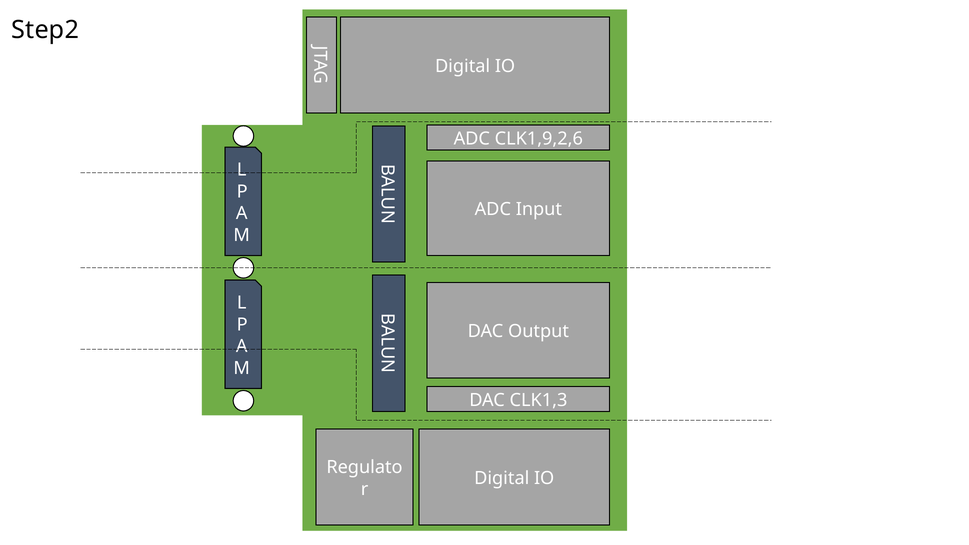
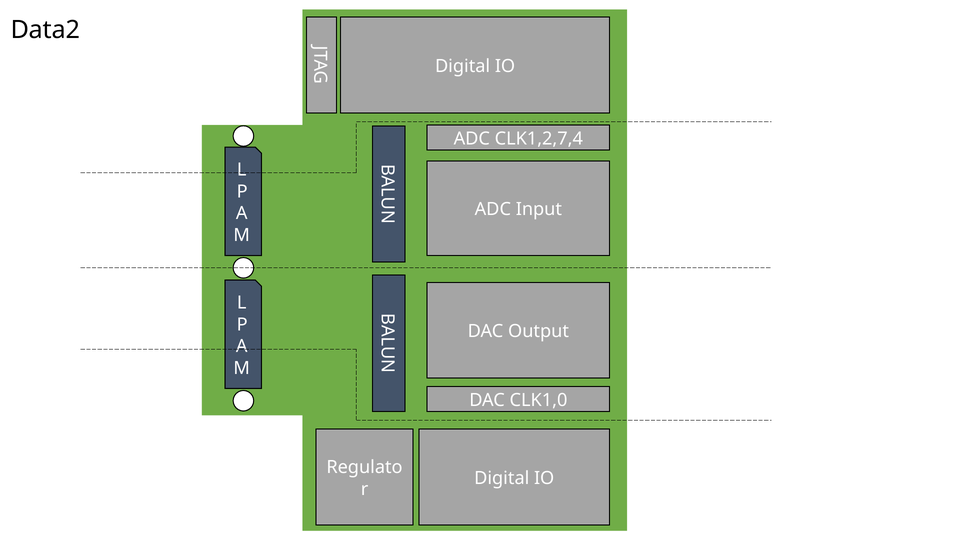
Step2: Step2 -> Data2 (45, 30)
CLK1,9,2,6: CLK1,9,2,6 -> CLK1,2,7,4 (539, 139)
CLK1,3: CLK1,3 -> CLK1,0 (539, 400)
